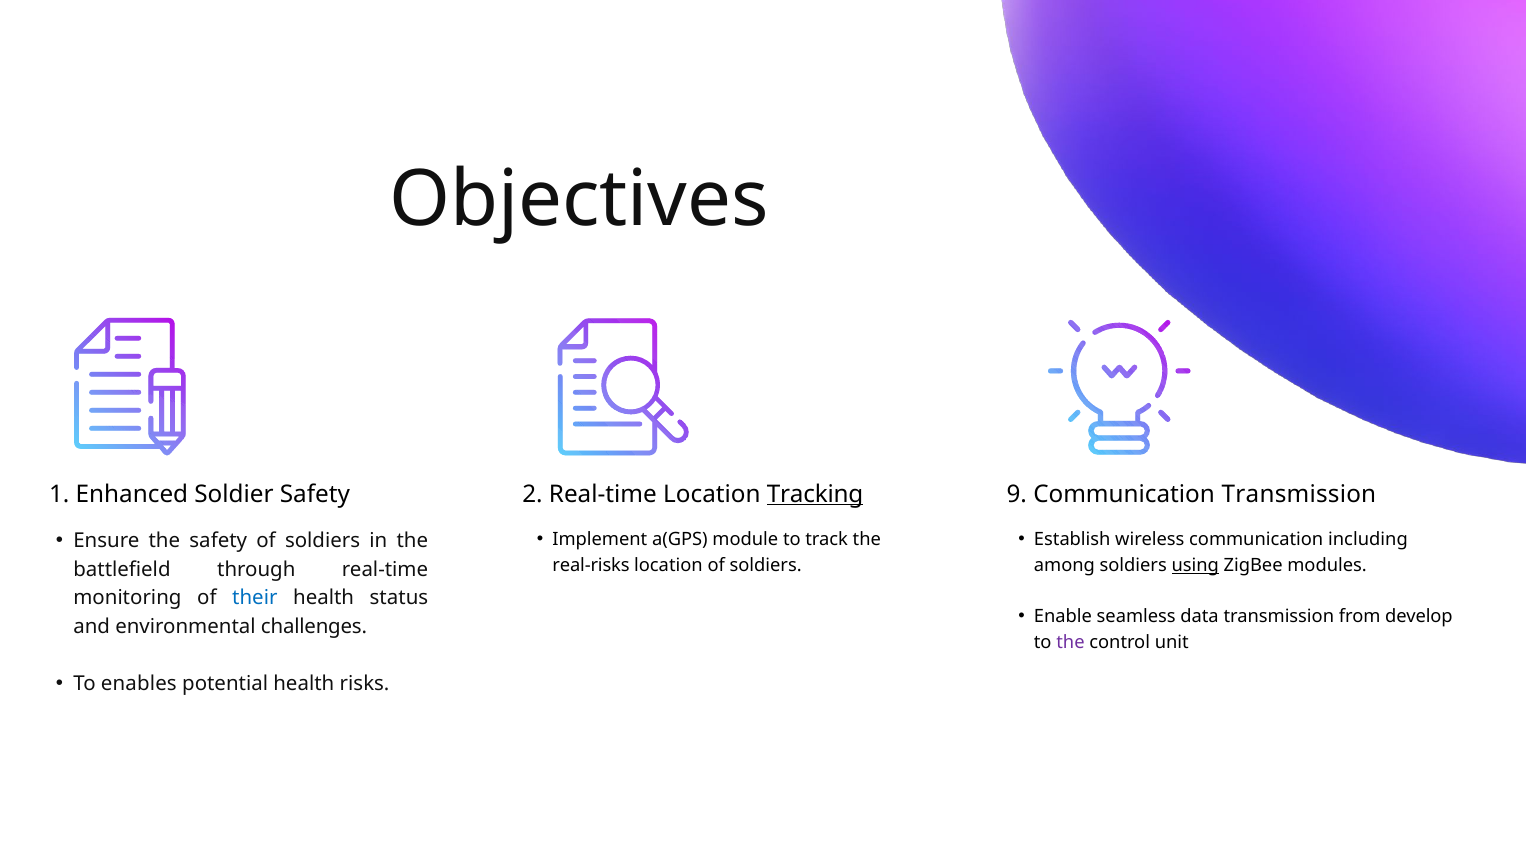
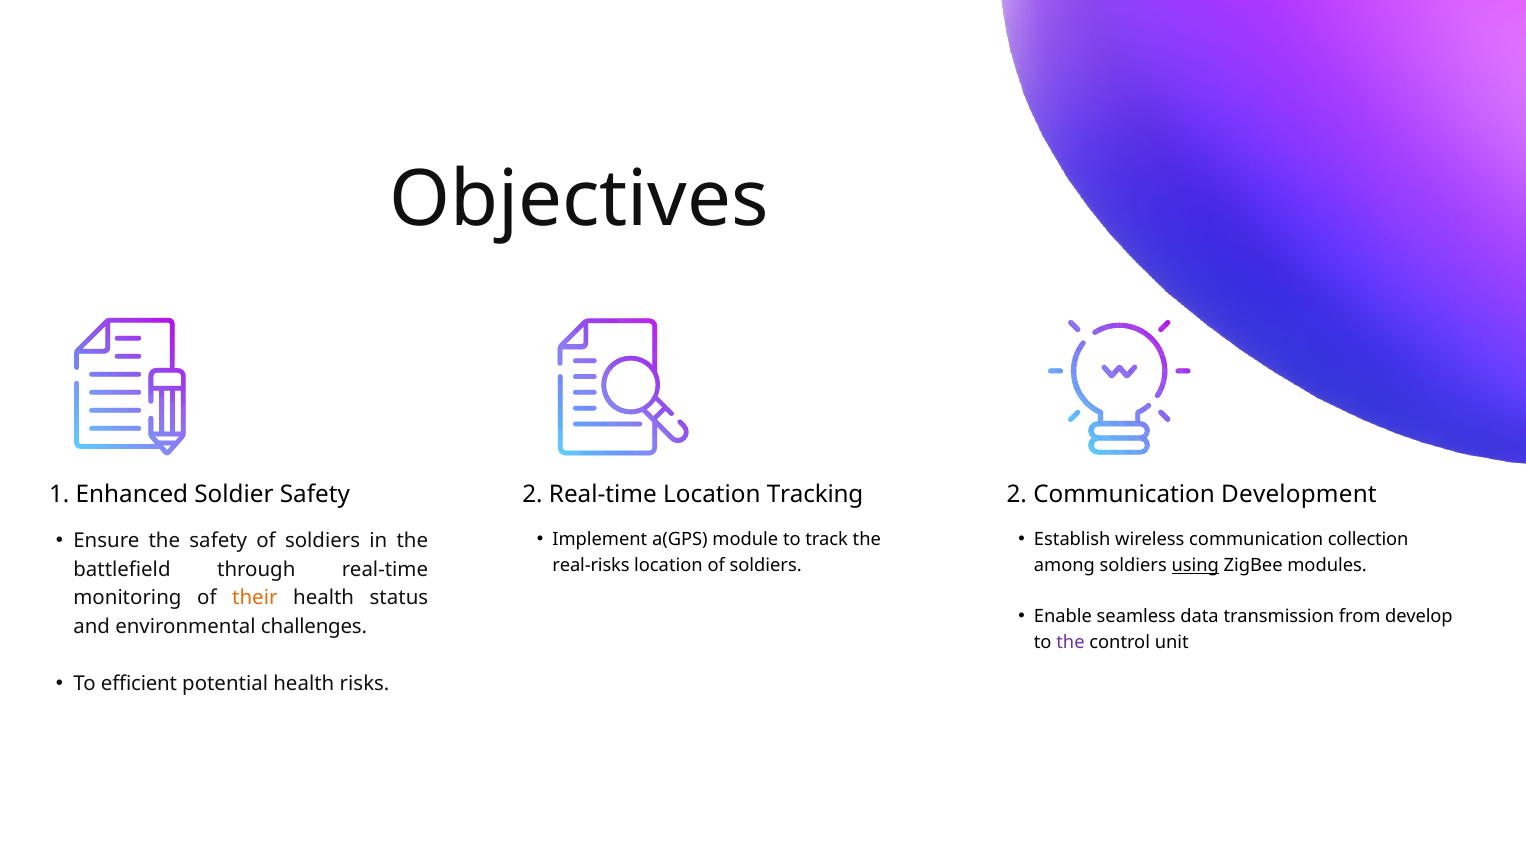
Tracking underline: present -> none (815, 494)
Safety 9: 9 -> 2 (1017, 494)
Communication Transmission: Transmission -> Development (1299, 494)
including: including -> collection (1368, 539)
their colour: blue -> orange (255, 598)
enables: enables -> efficient (139, 684)
